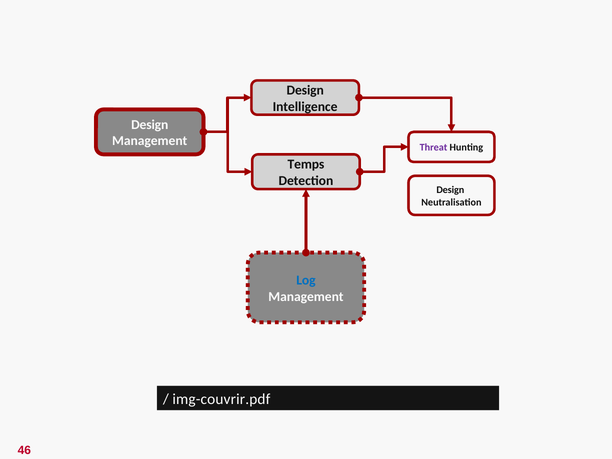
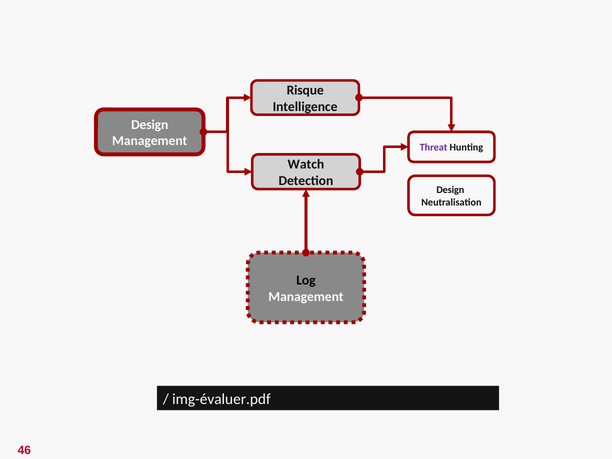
Design: Design -> Risque (305, 90)
Temps: Temps -> Watch (306, 164)
Log colour: blue -> black (306, 280)
img-couvrir.pdf: img-couvrir.pdf -> img-évaluer.pdf (221, 399)
